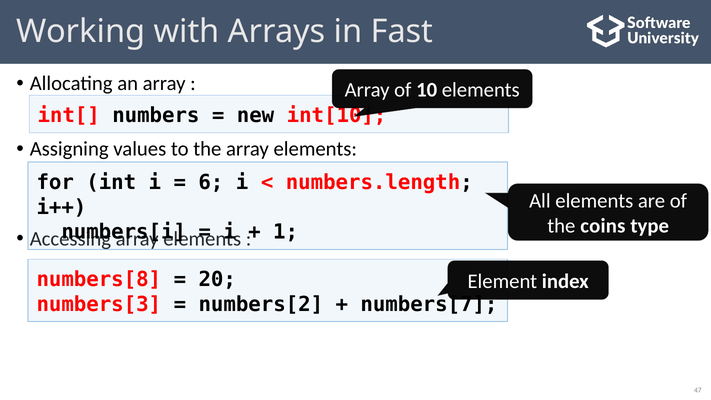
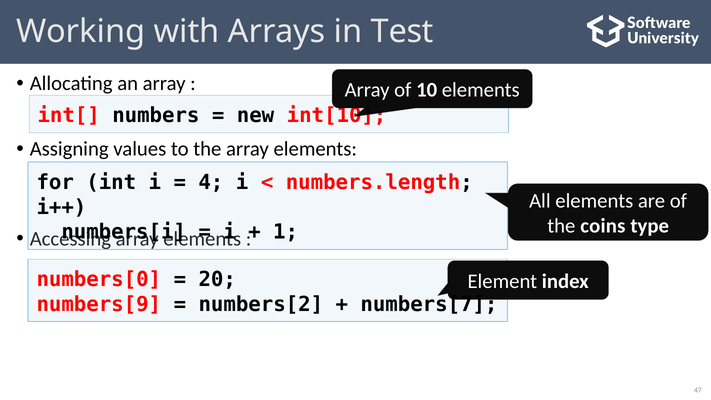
Fast: Fast -> Test (402, 31)
6: 6 -> 4 (211, 182)
numbers[8: numbers[8 -> numbers[0 (99, 279)
numbers[3: numbers[3 -> numbers[9 (99, 304)
